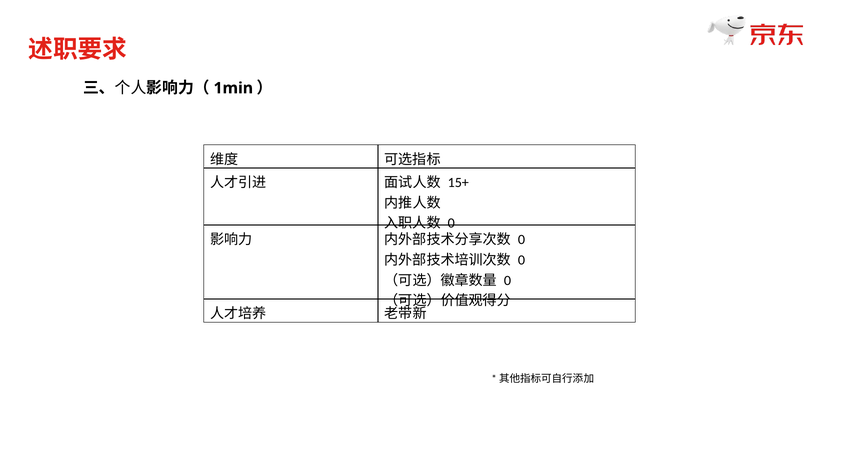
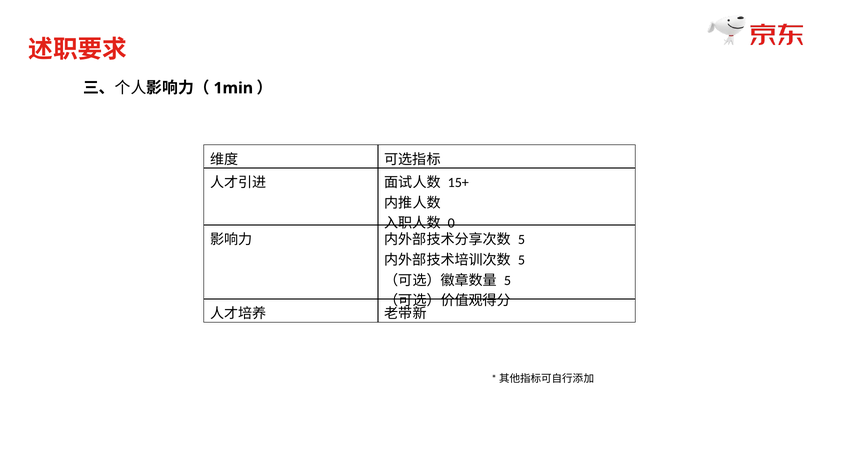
0: 0 -> 5 (522, 240)
0: 0 -> 5 (522, 260)
0: 0 -> 5 (507, 281)
